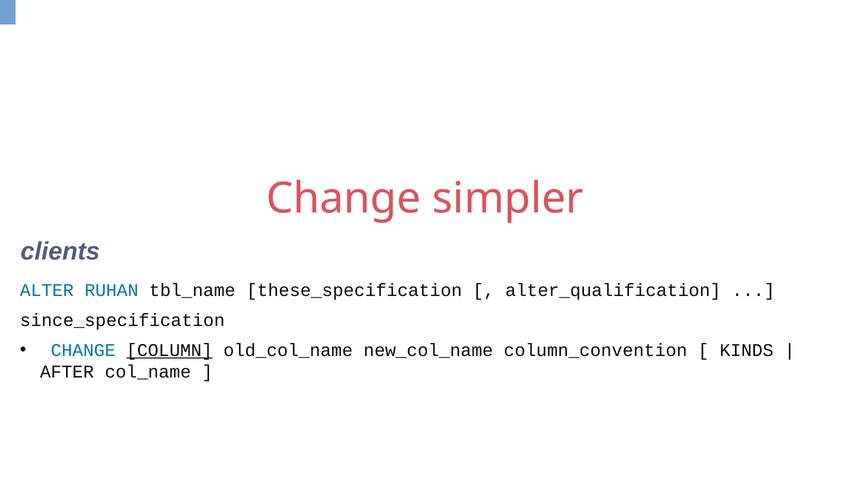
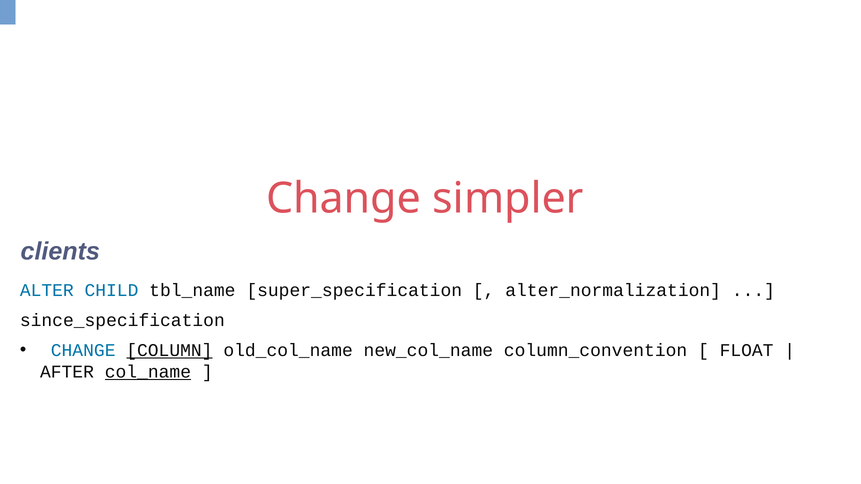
RUHAN: RUHAN -> CHILD (111, 290)
these_specification: these_specification -> super_specification (354, 290)
alter_qualification: alter_qualification -> alter_normalization (613, 290)
KINDS: KINDS -> FLOAT (747, 351)
col_name underline: none -> present (148, 372)
